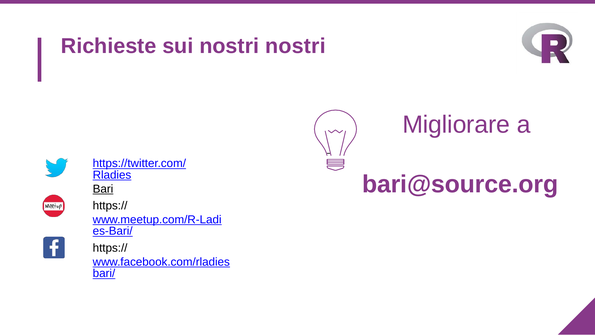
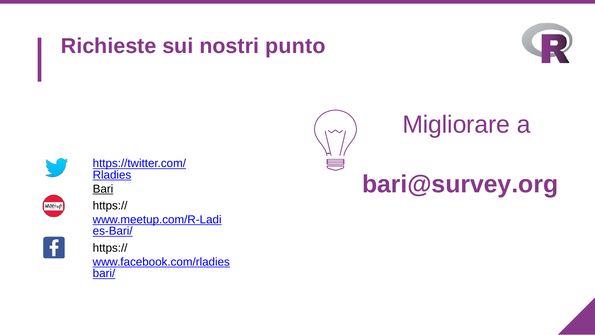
nostri nostri: nostri -> punto (295, 46)
bari@source.org: bari@source.org -> bari@survey.org (460, 184)
